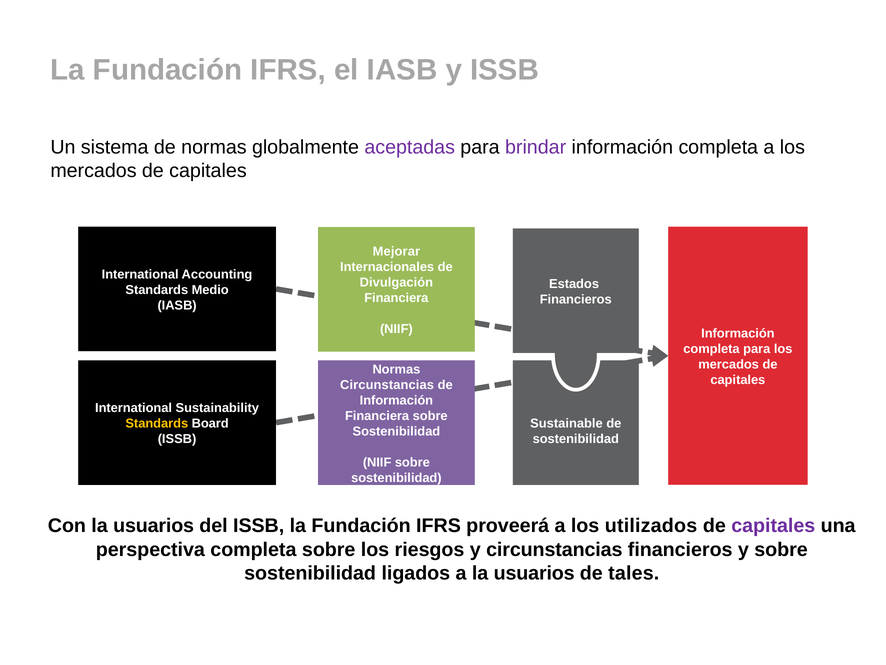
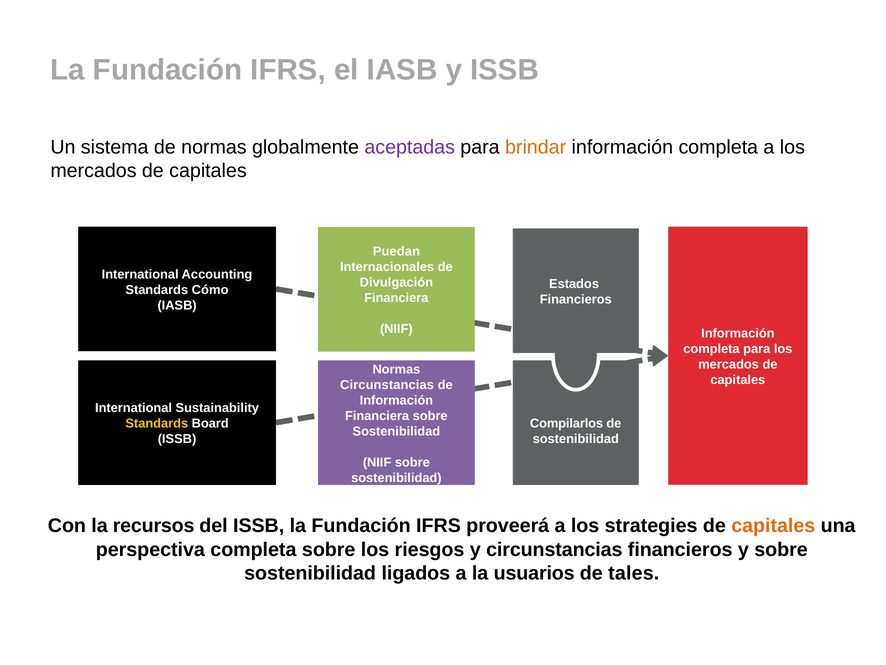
brindar colour: purple -> orange (536, 147)
Mejorar: Mejorar -> Puedan (396, 251)
Medio: Medio -> Cómo (210, 290)
Sustainable: Sustainable -> Compilarlos (567, 423)
Con la usuarios: usuarios -> recursos (154, 526)
utilizados: utilizados -> strategies (651, 526)
capitales colour: purple -> orange (773, 526)
